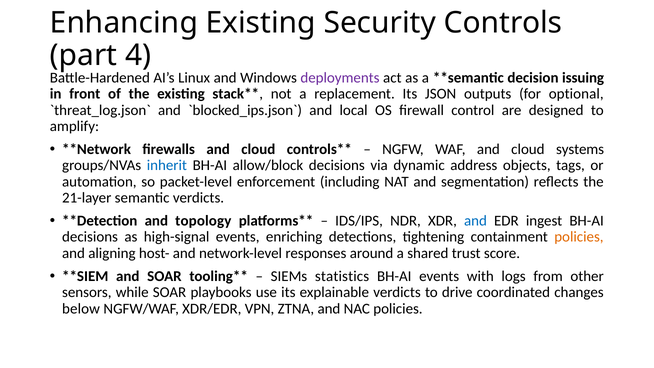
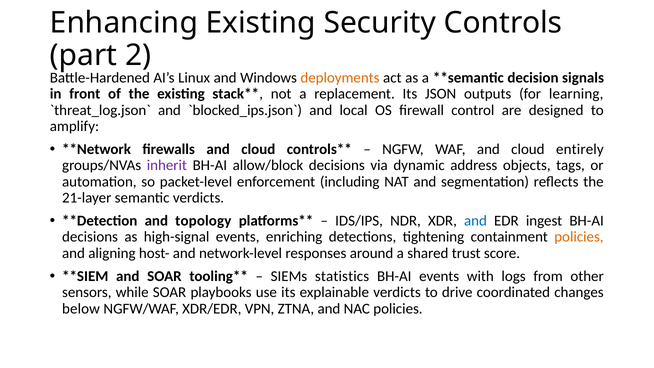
4: 4 -> 2 (138, 55)
deployments colour: purple -> orange (340, 78)
issuing: issuing -> signals (583, 78)
optional: optional -> learning (576, 94)
systems: systems -> entirely (580, 149)
inherit colour: blue -> purple (167, 165)
